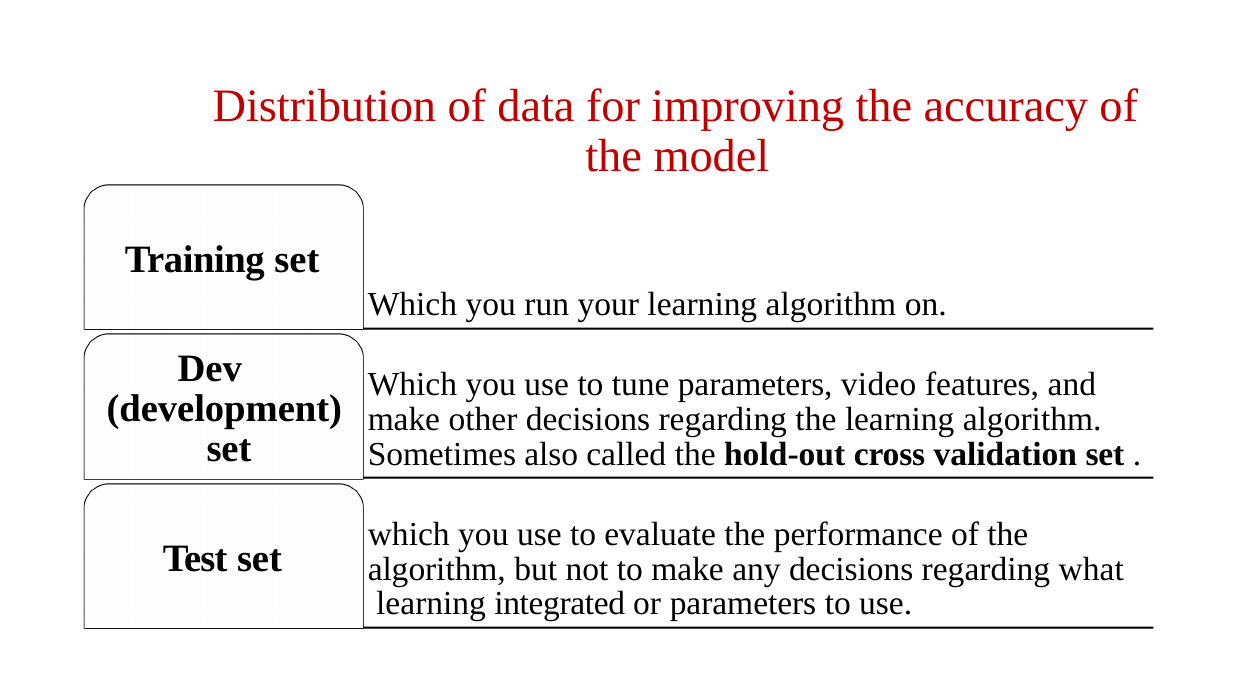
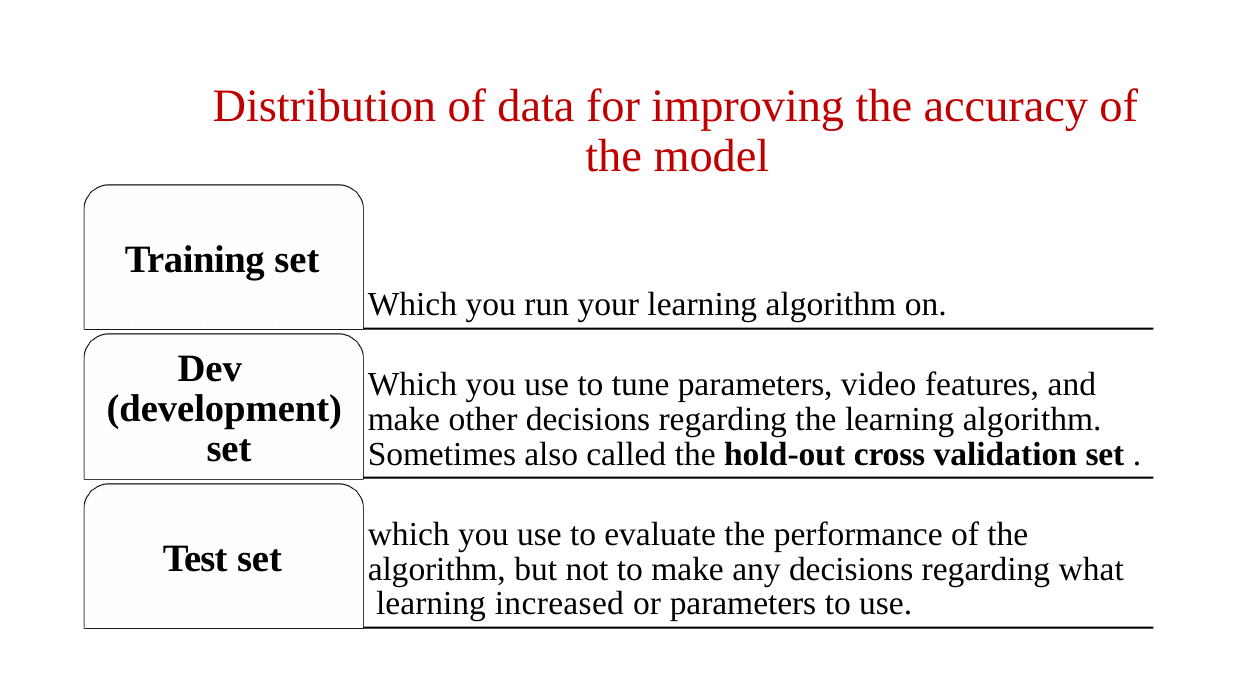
integrated: integrated -> increased (559, 603)
